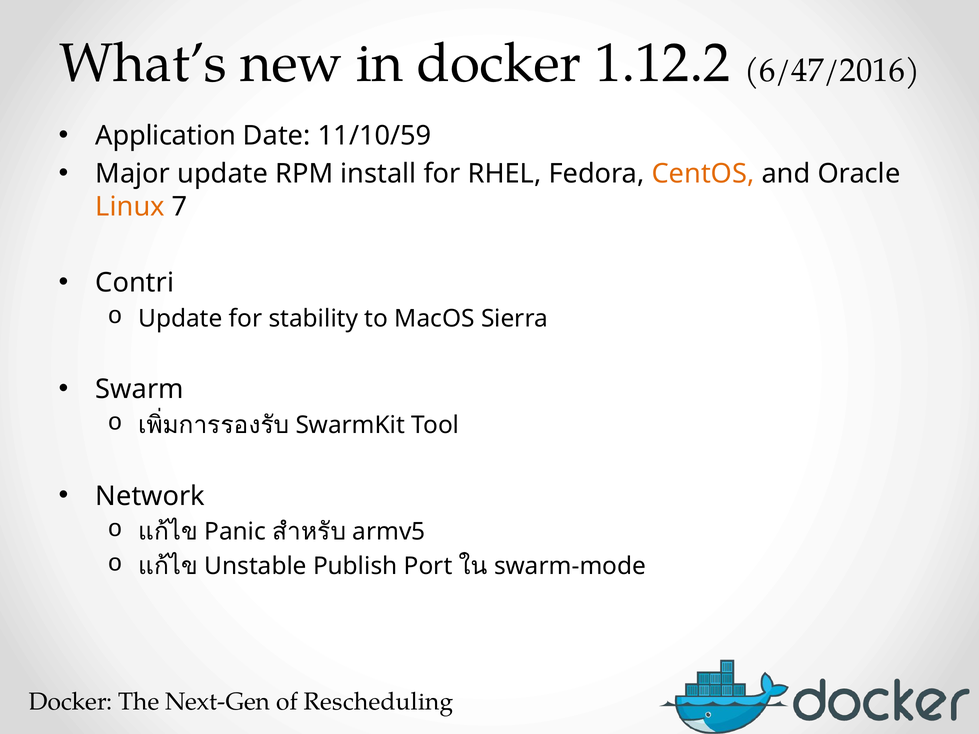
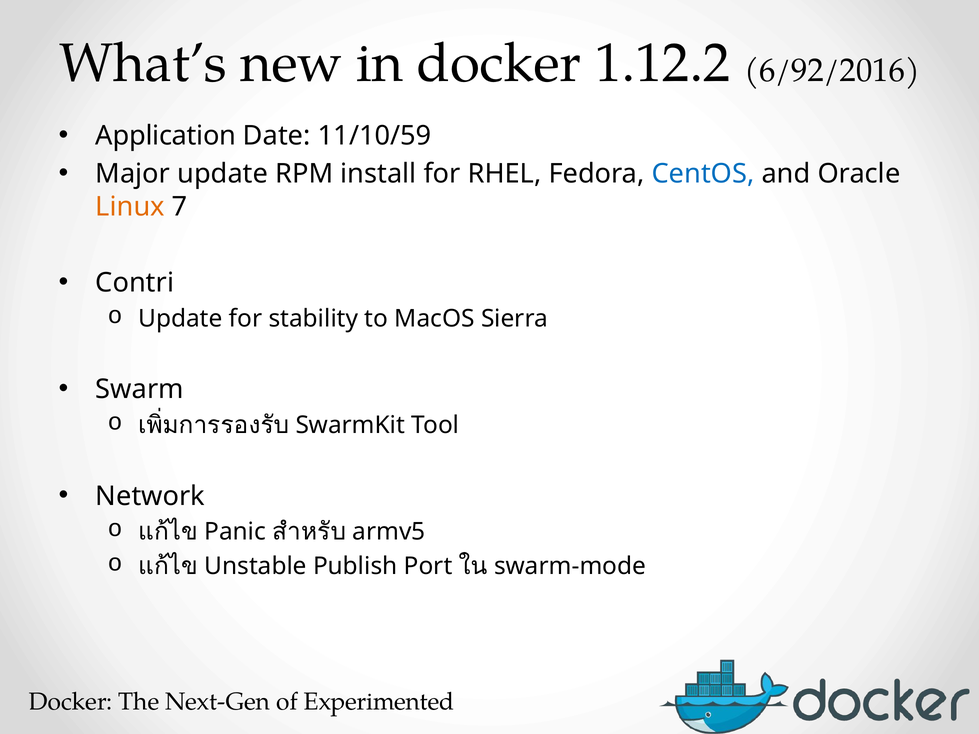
6/47/2016: 6/47/2016 -> 6/92/2016 (832, 71)
CentOS colour: orange -> blue (703, 174)
Rescheduling: Rescheduling -> Experimented (379, 702)
